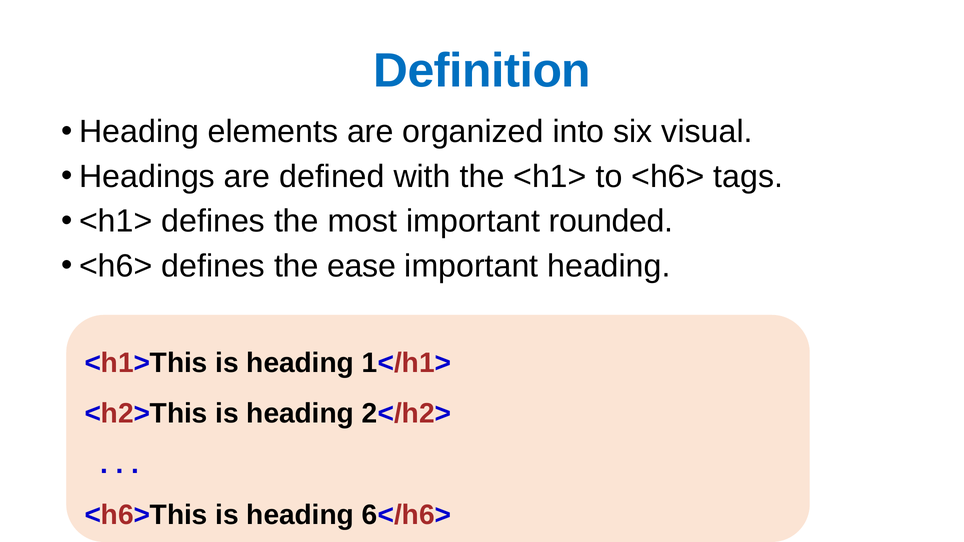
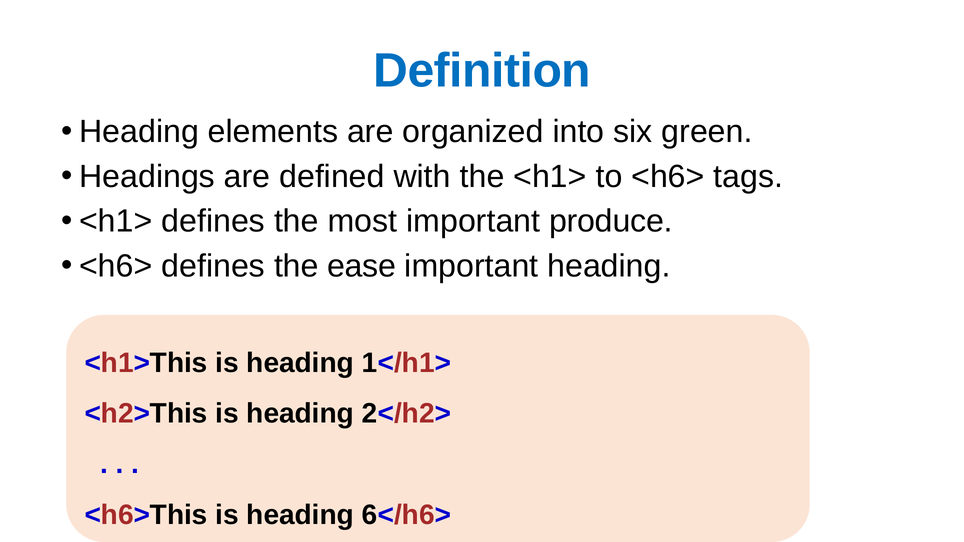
visual: visual -> green (707, 132)
rounded: rounded -> produce (611, 221)
